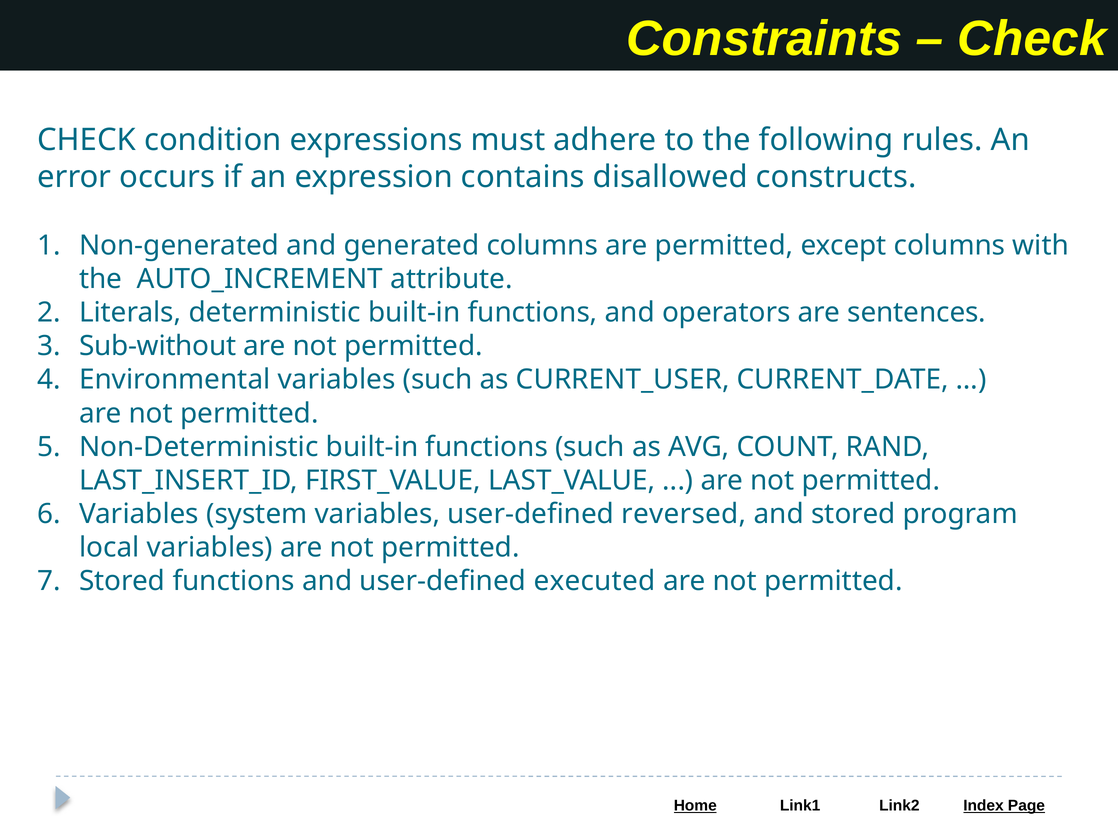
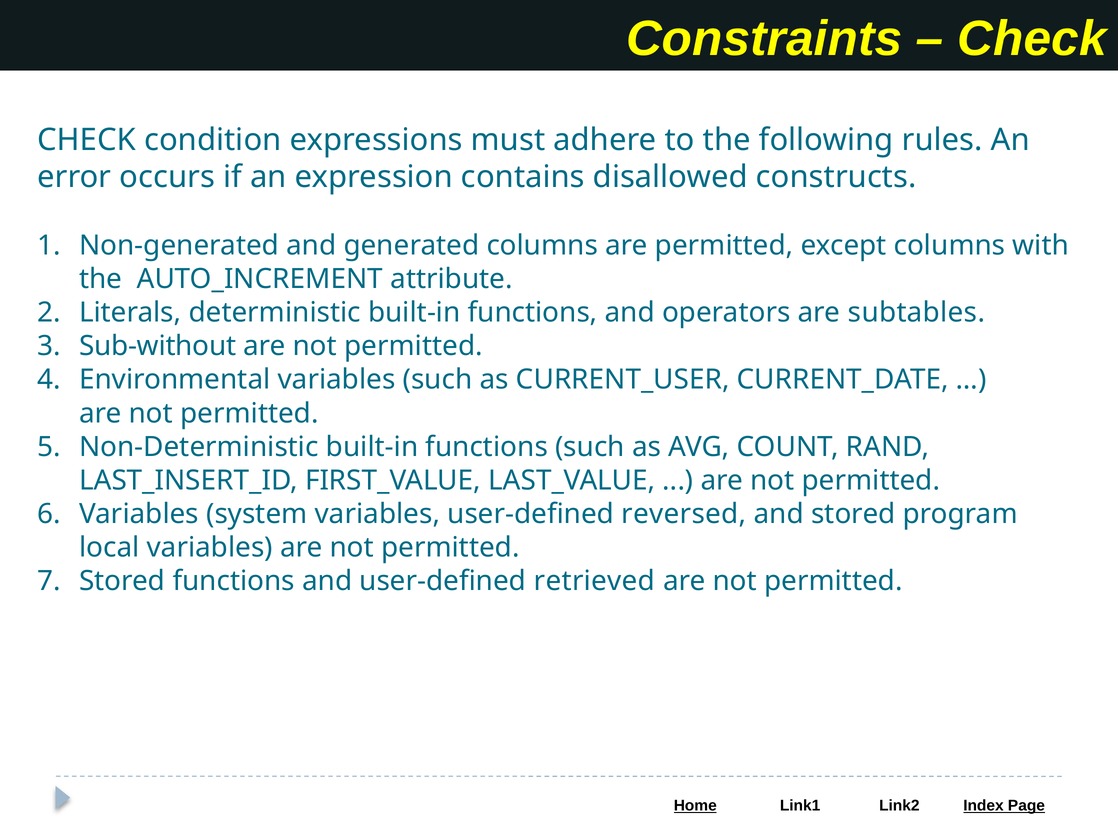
sentences: sentences -> subtables (916, 313)
executed: executed -> retrieved (594, 581)
